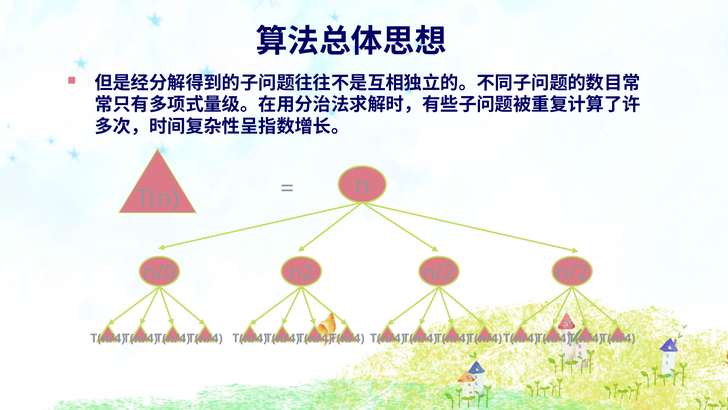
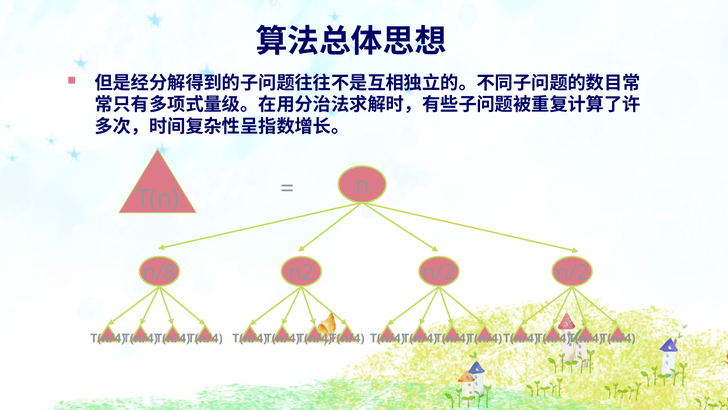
n/0: n/0 -> n/8 (159, 272)
